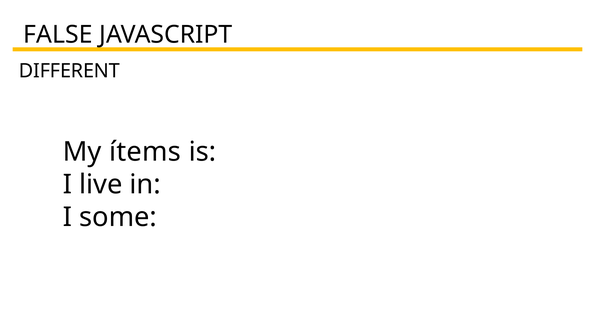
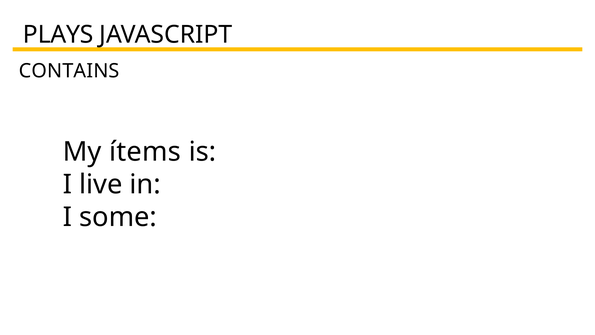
FALSE: FALSE -> PLAYS (58, 35)
DIFFERENT: DIFFERENT -> CONTAINS (69, 71)
